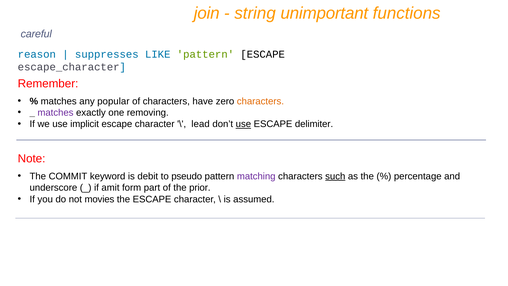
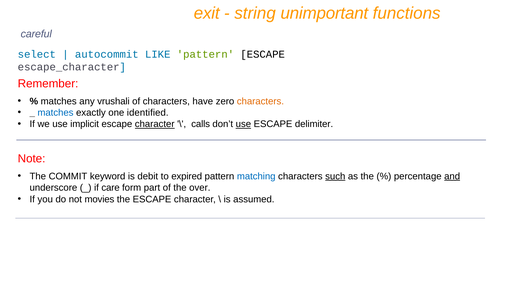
join: join -> exit (207, 13)
reason: reason -> select (37, 54)
suppresses: suppresses -> autocommit (107, 54)
popular: popular -> vrushali (113, 101)
matches colour: purple -> blue (56, 113)
removing: removing -> identified (148, 113)
character underline: none -> present (155, 124)
lead: lead -> calls (201, 124)
pseudo: pseudo -> expired (187, 176)
matching colour: purple -> blue (256, 176)
and underline: none -> present (452, 176)
amit: amit -> care (111, 188)
prior: prior -> over (200, 188)
